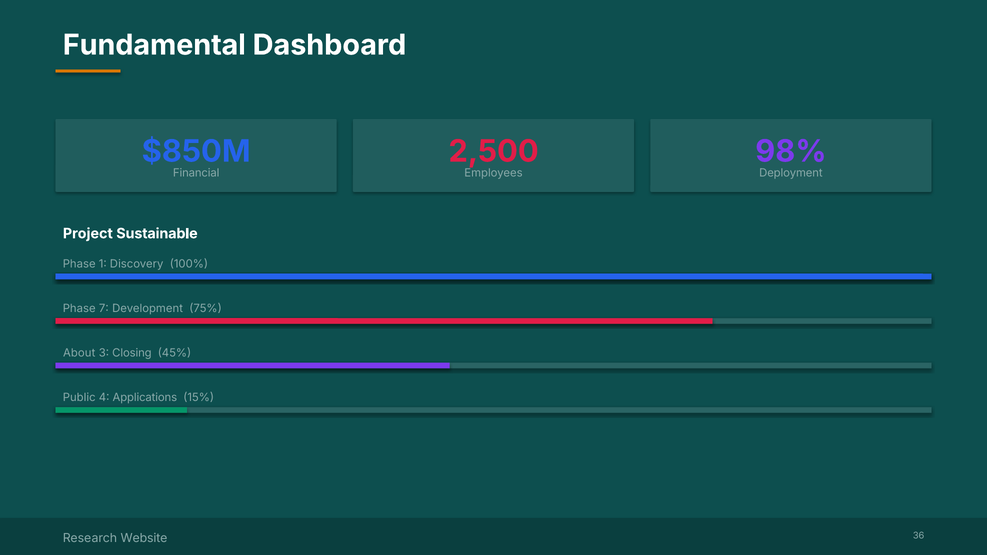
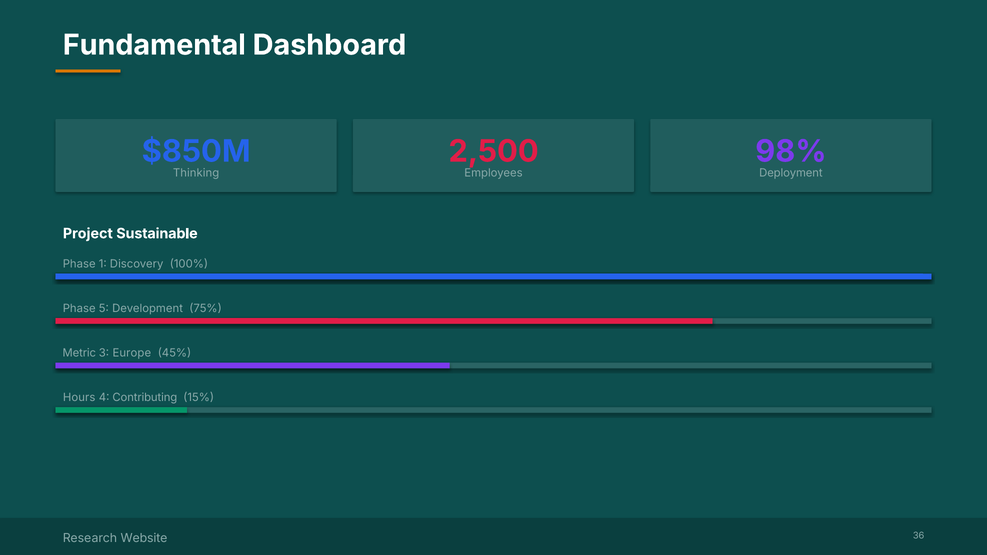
Financial: Financial -> Thinking (196, 173)
7: 7 -> 5 (104, 308)
About: About -> Metric (79, 353)
Closing: Closing -> Europe (132, 353)
Public: Public -> Hours (79, 397)
Applications: Applications -> Contributing (145, 397)
